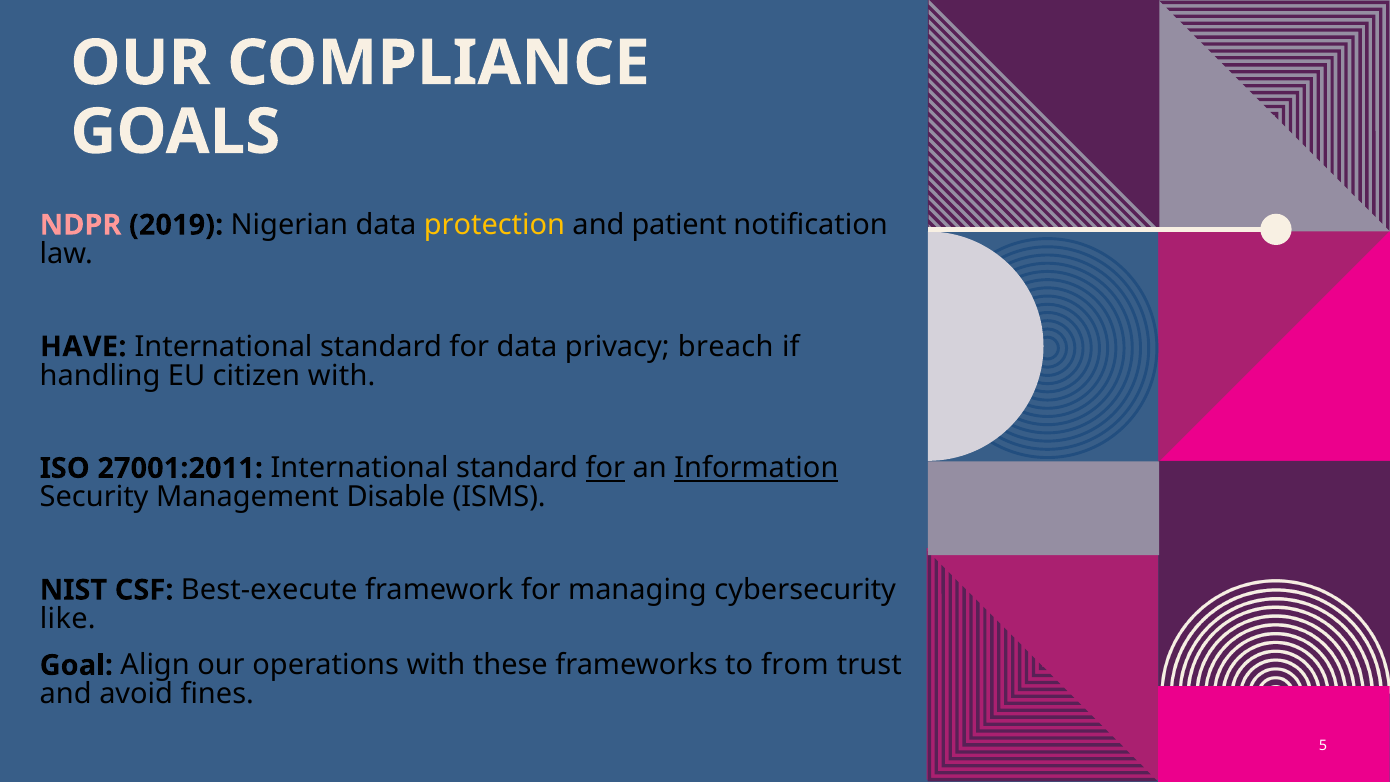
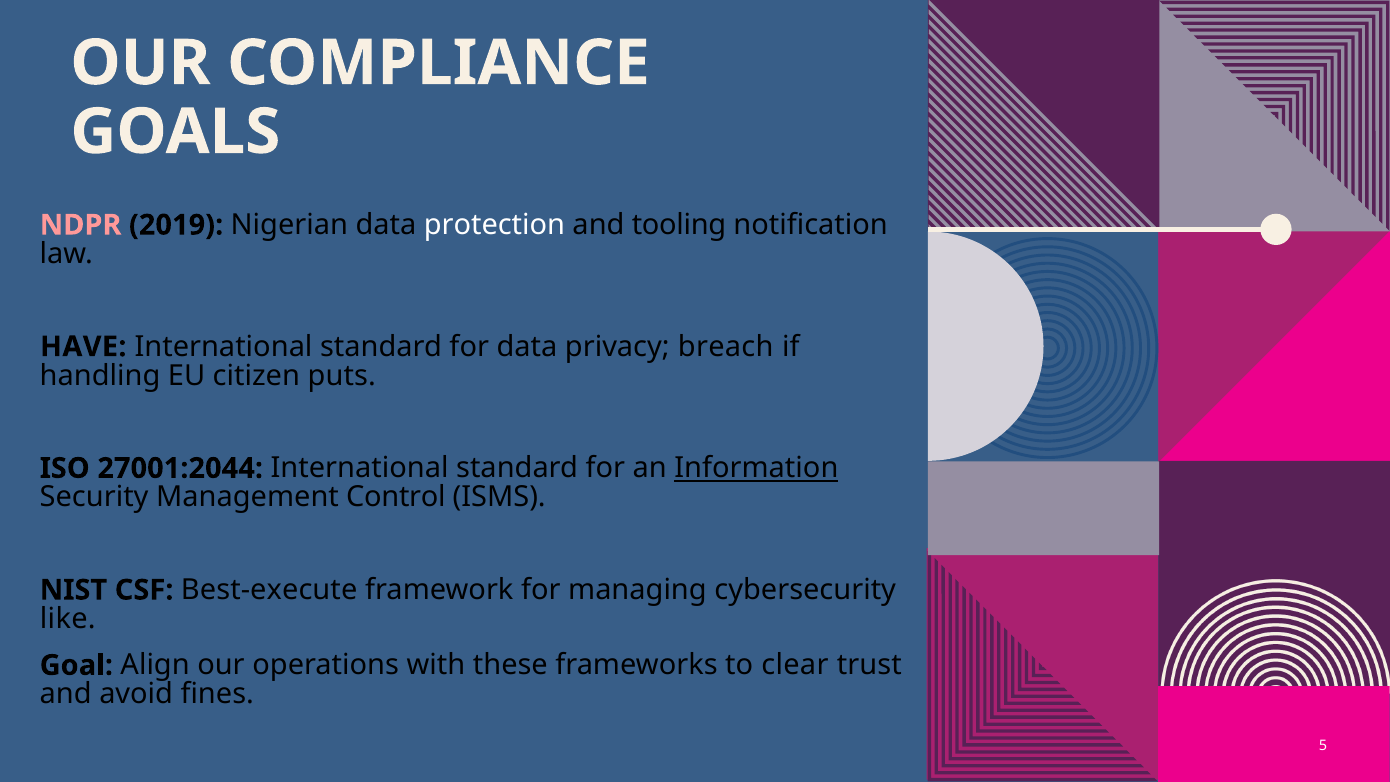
protection colour: yellow -> white (494, 225)
patient: patient -> tooling (679, 225)
citizen with: with -> puts (342, 376)
27001:2011: 27001:2011 -> 27001:2044 (180, 468)
for underline: present -> none (605, 468)
Disable: Disable -> Control (396, 497)
from: from -> clear (795, 665)
